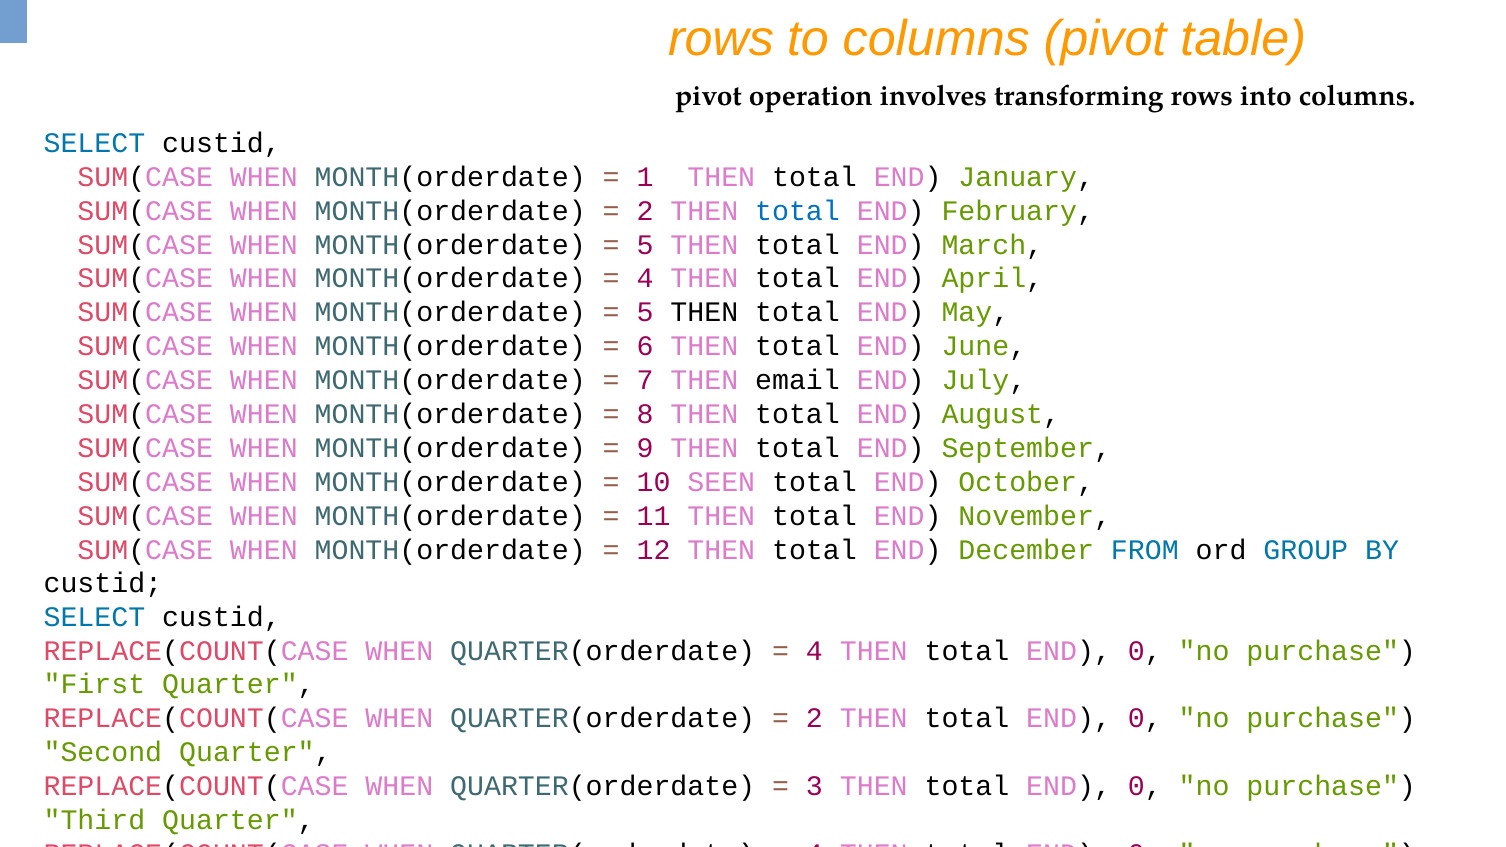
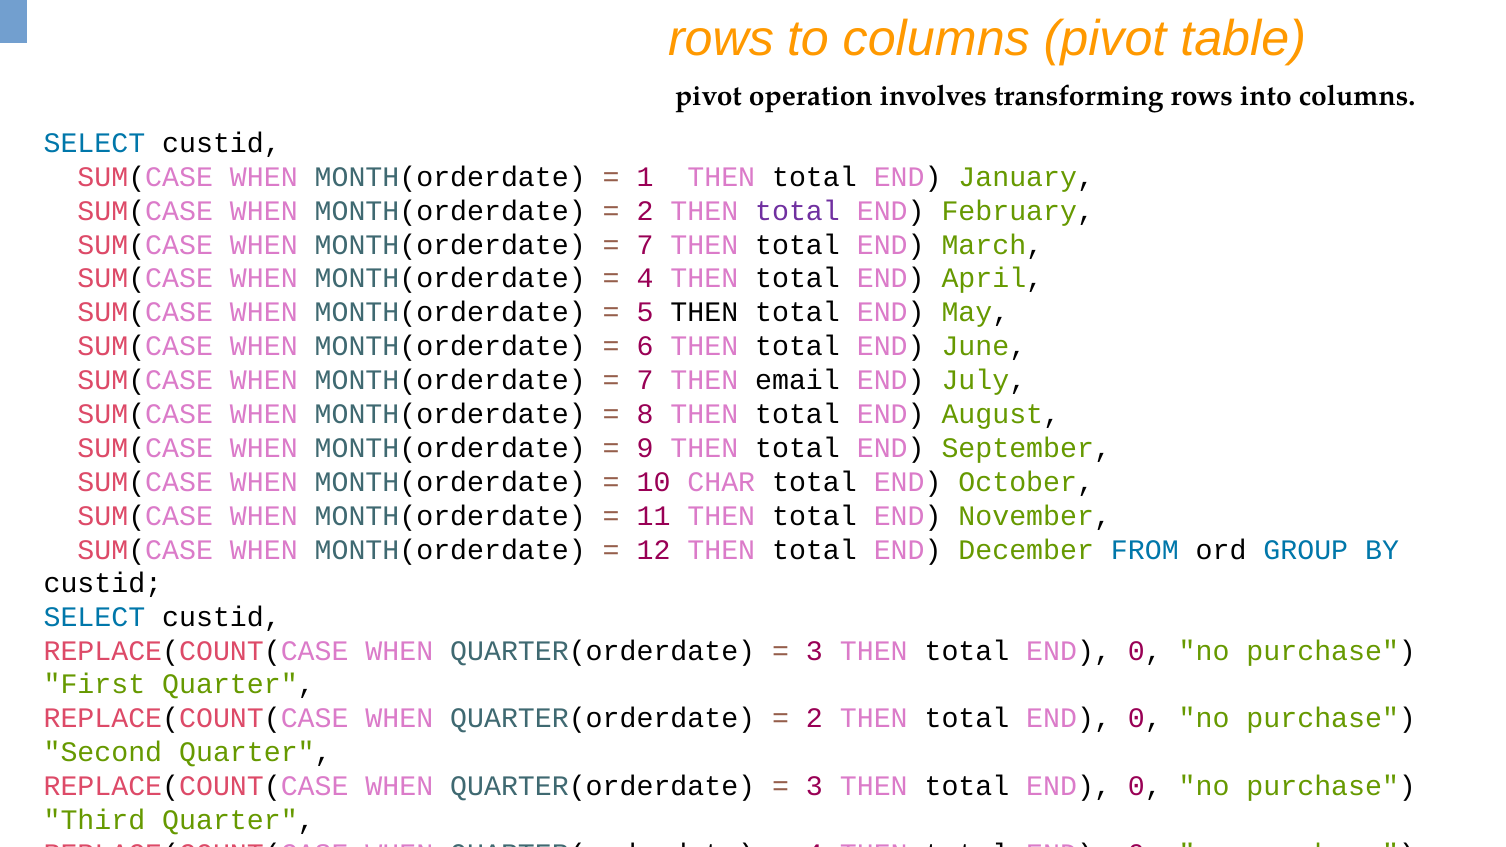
total colour: blue -> purple (798, 211)
5: 5 -> 7 (645, 245)
SEEN: SEEN -> CHAR (721, 482)
4: 4 -> 3 (814, 651)
